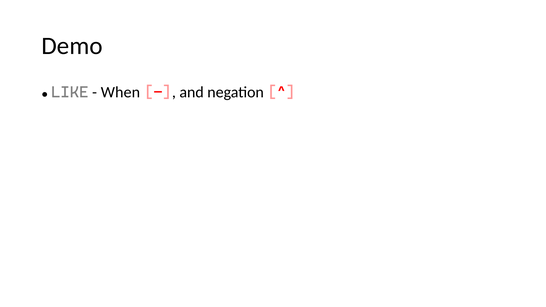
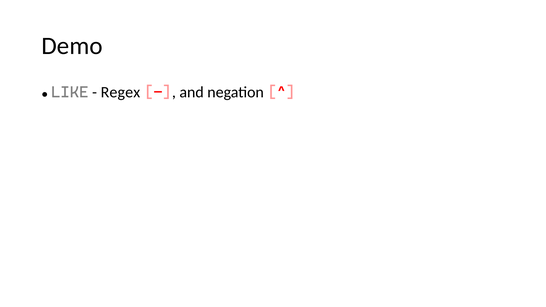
When: When -> Regex (120, 92)
